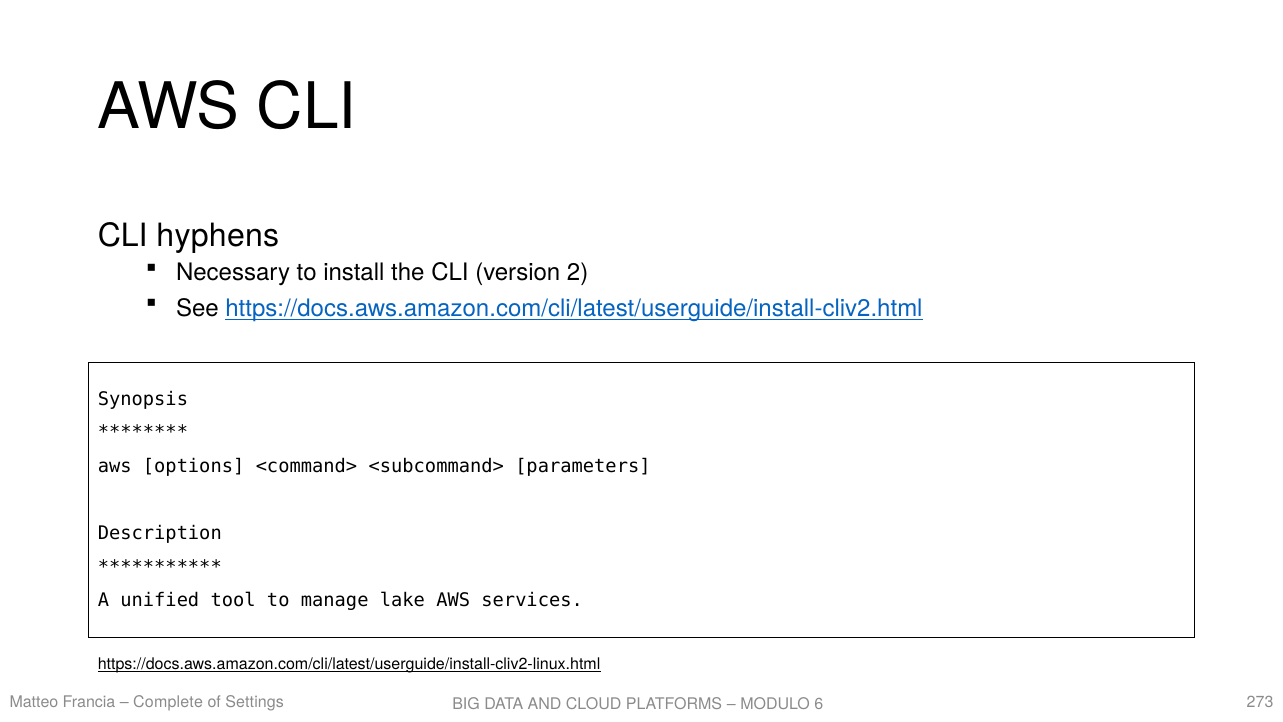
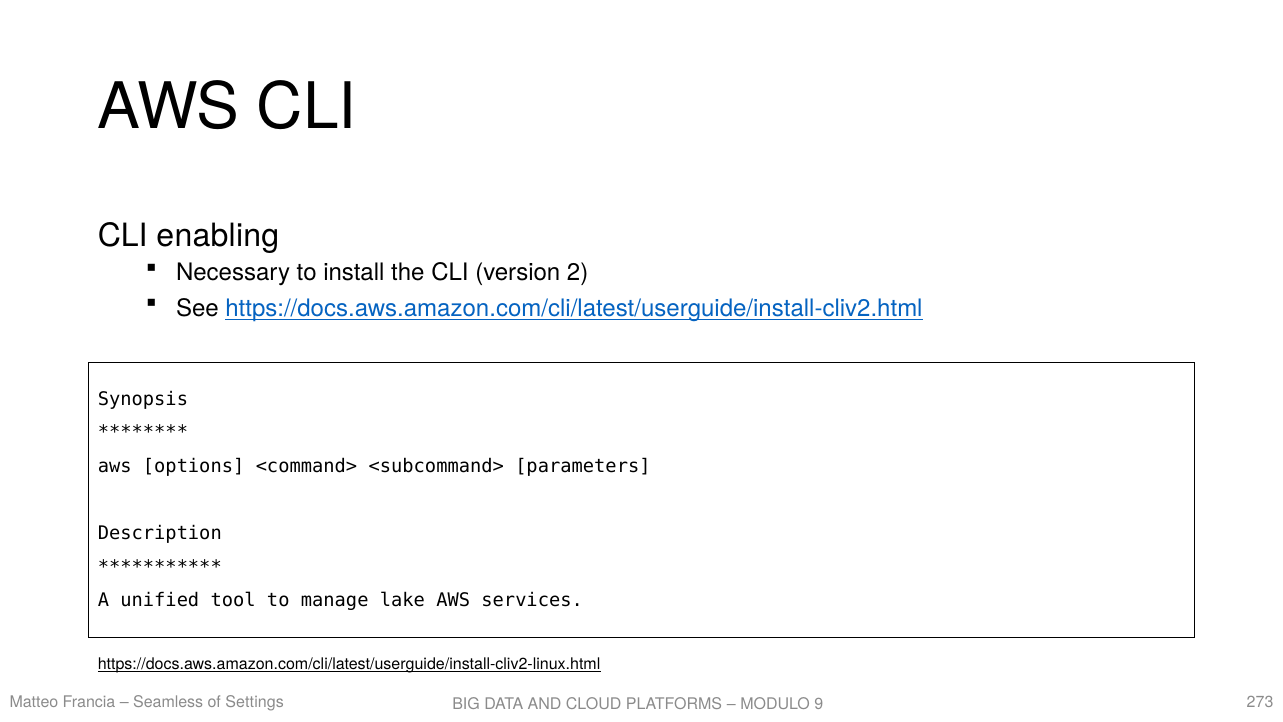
hyphens: hyphens -> enabling (218, 235)
Complete: Complete -> Seamless (168, 702)
6: 6 -> 9 (819, 704)
